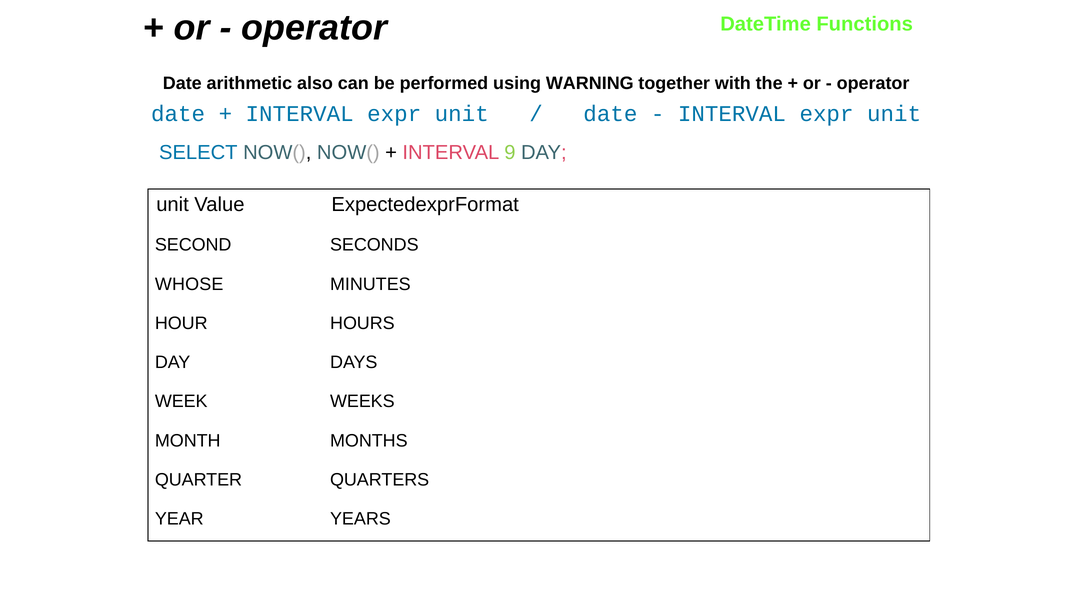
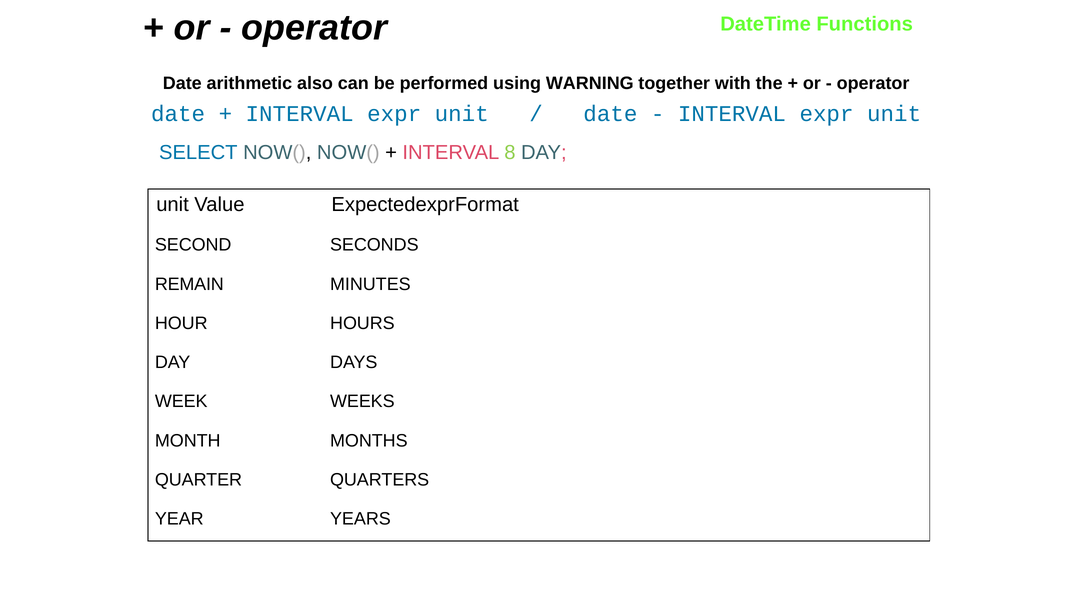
9: 9 -> 8 (510, 152)
WHOSE: WHOSE -> REMAIN (189, 284)
